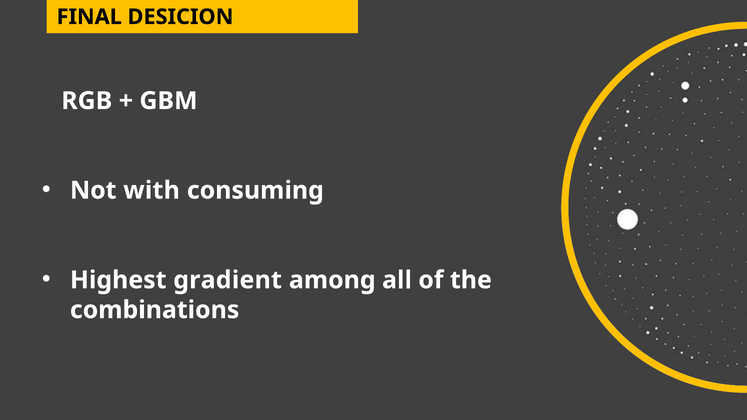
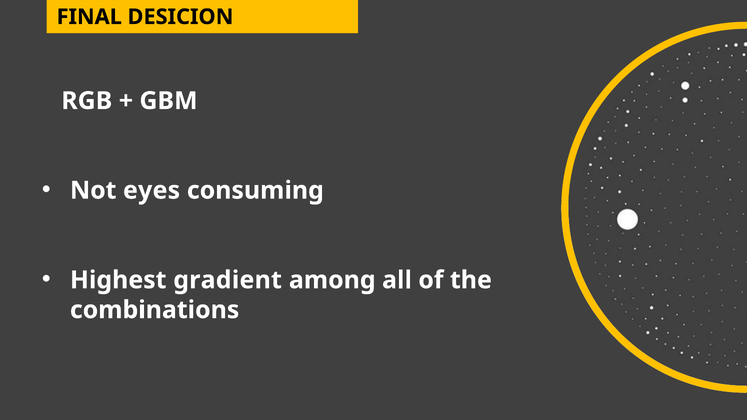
with: with -> eyes (152, 191)
